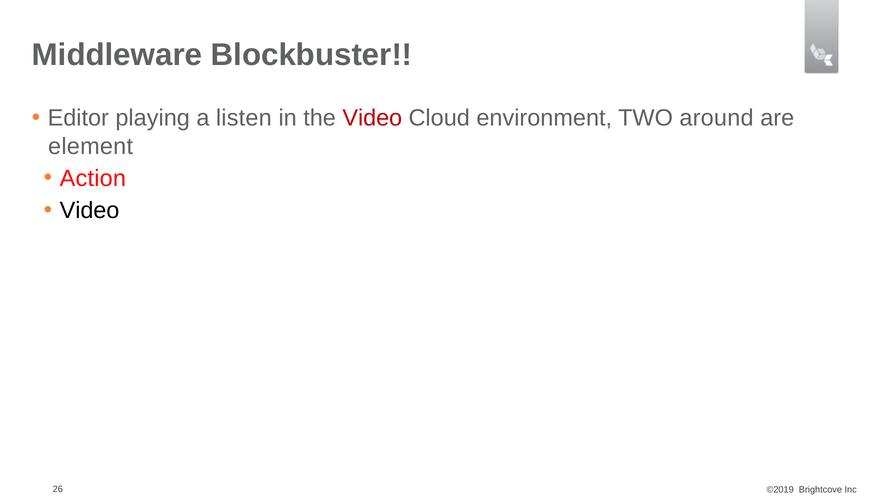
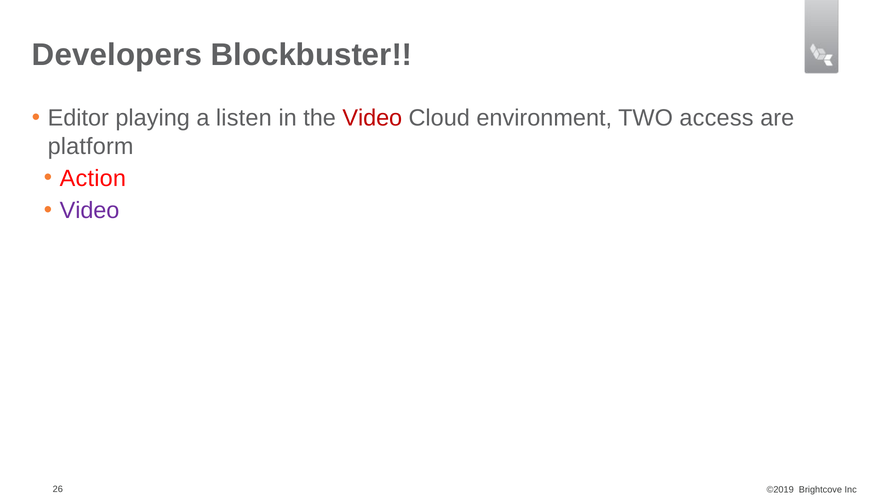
Middleware: Middleware -> Developers (117, 55)
around: around -> access (717, 118)
element: element -> platform (91, 146)
Video colour: black -> purple (90, 210)
